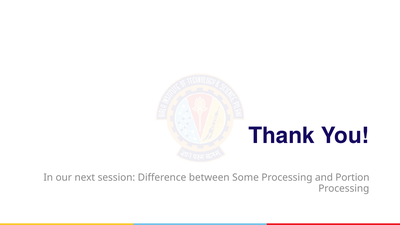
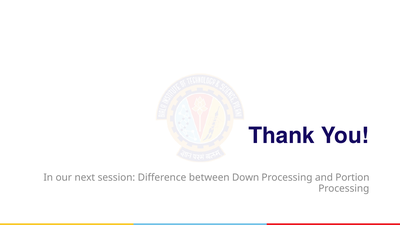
Some: Some -> Down (246, 178)
